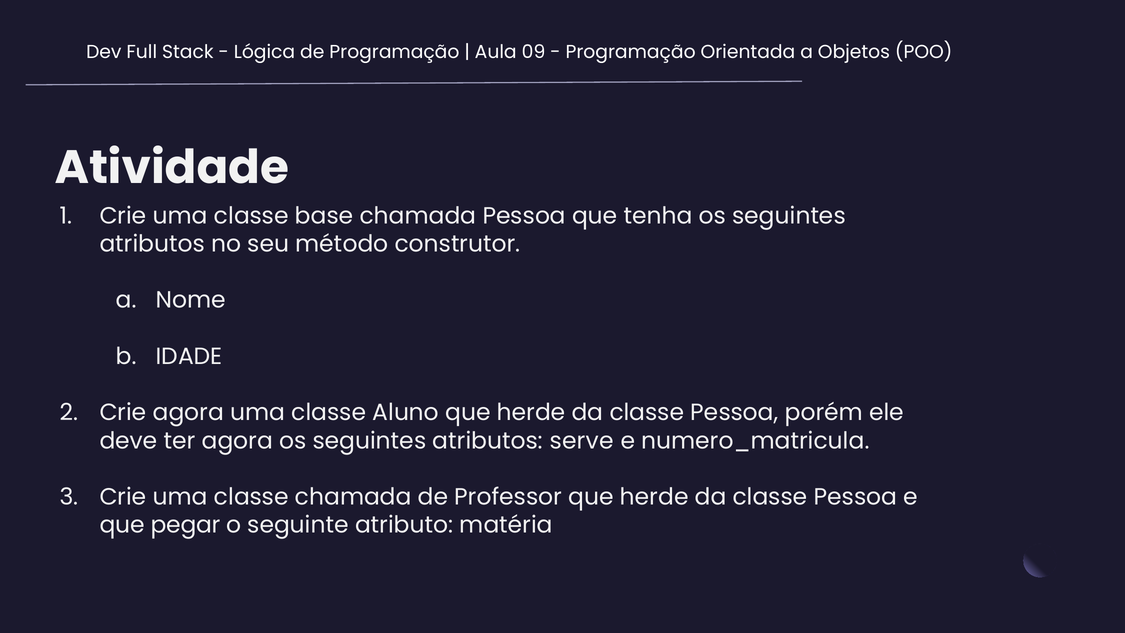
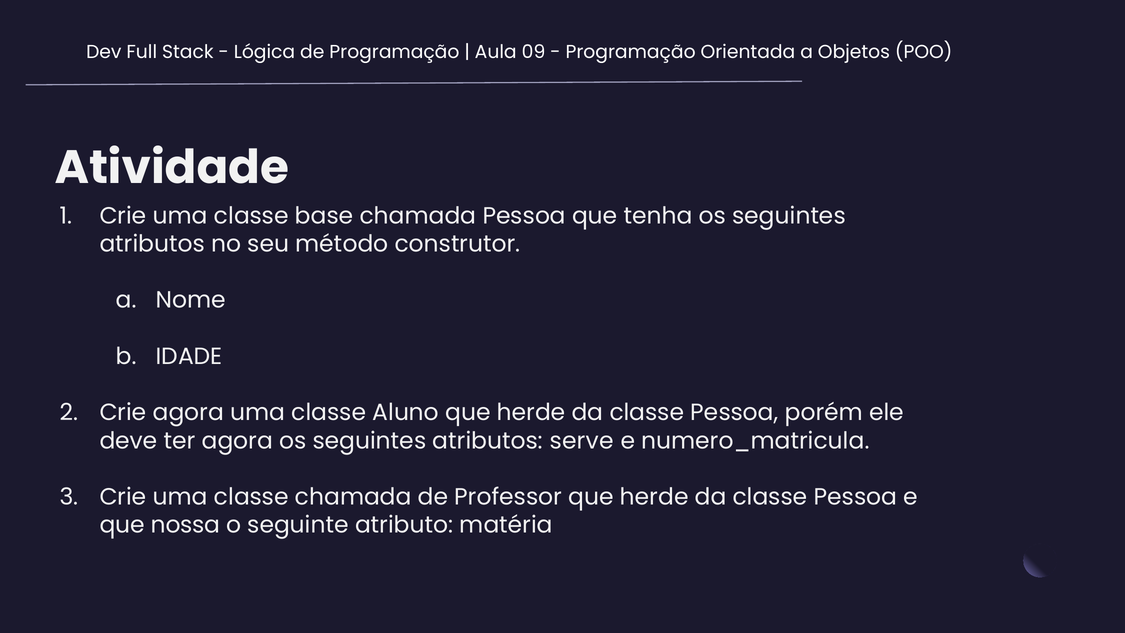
pegar: pegar -> nossa (186, 525)
